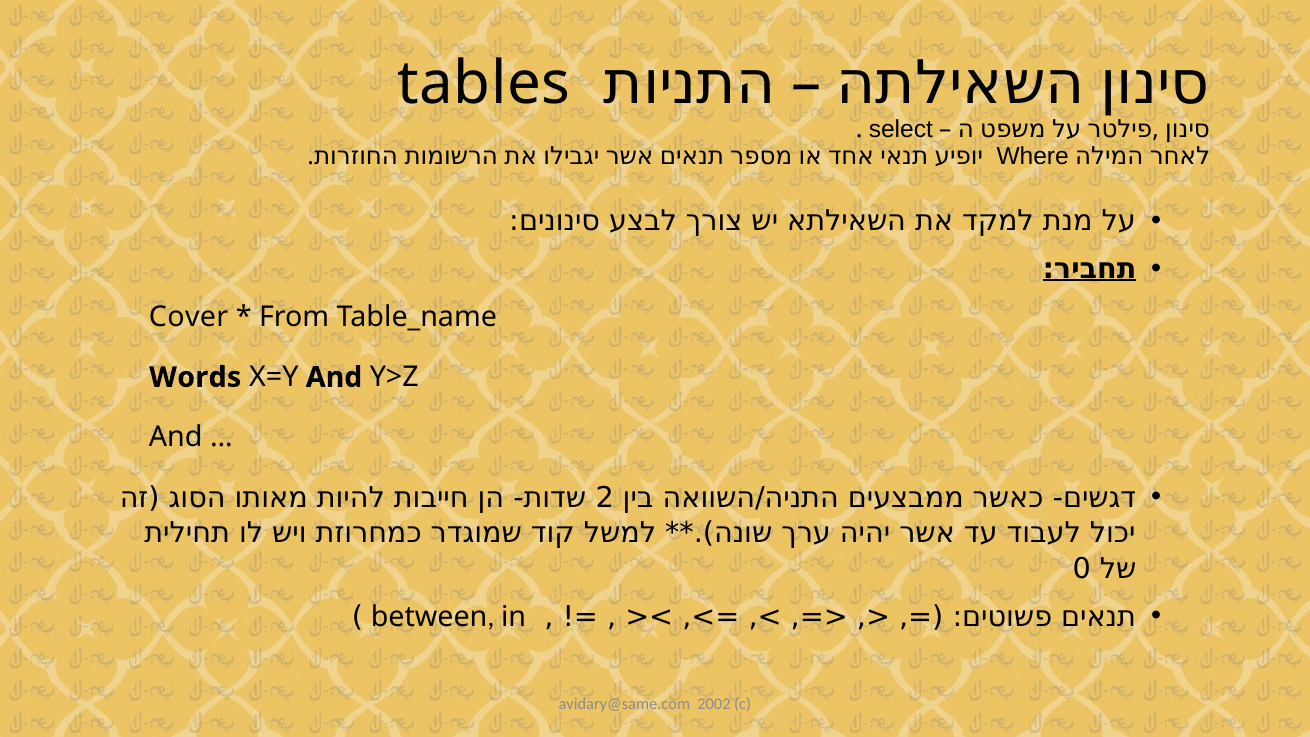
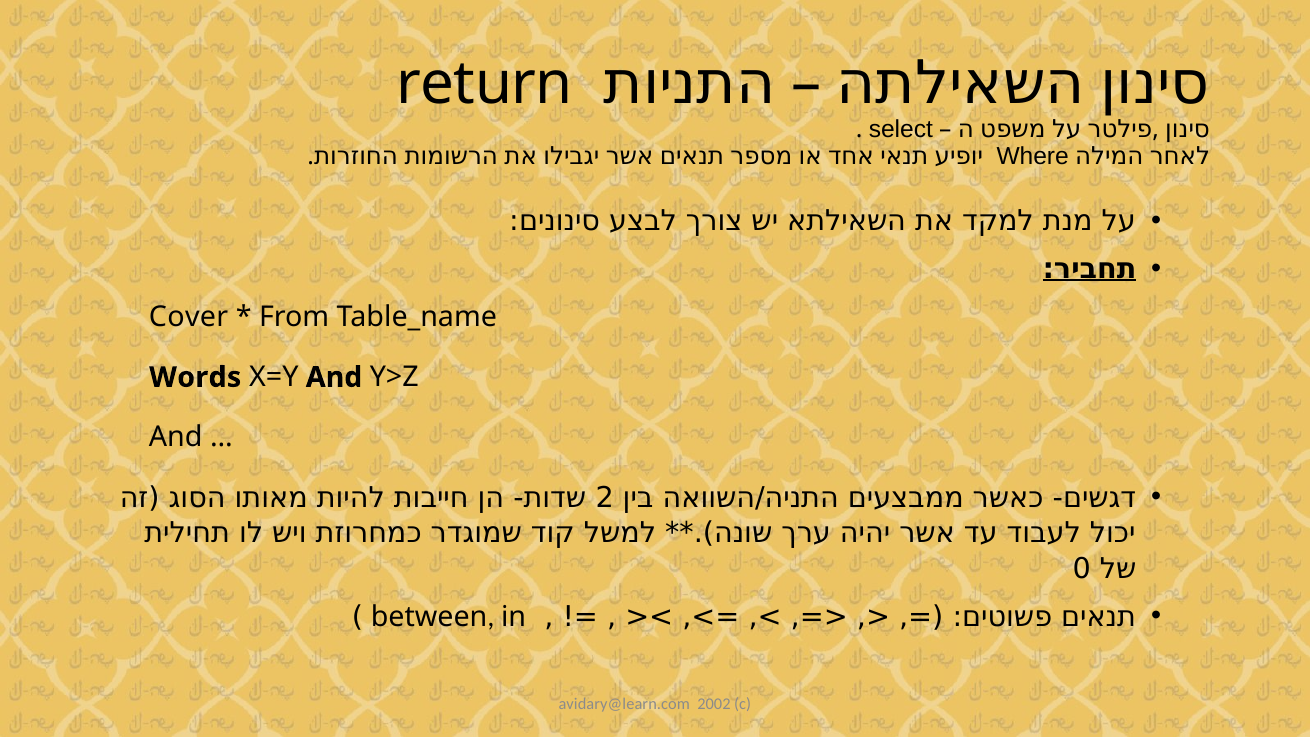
tables: tables -> return (485, 84)
avidary@same.com: avidary@same.com -> avidary@learn.com (624, 704)
